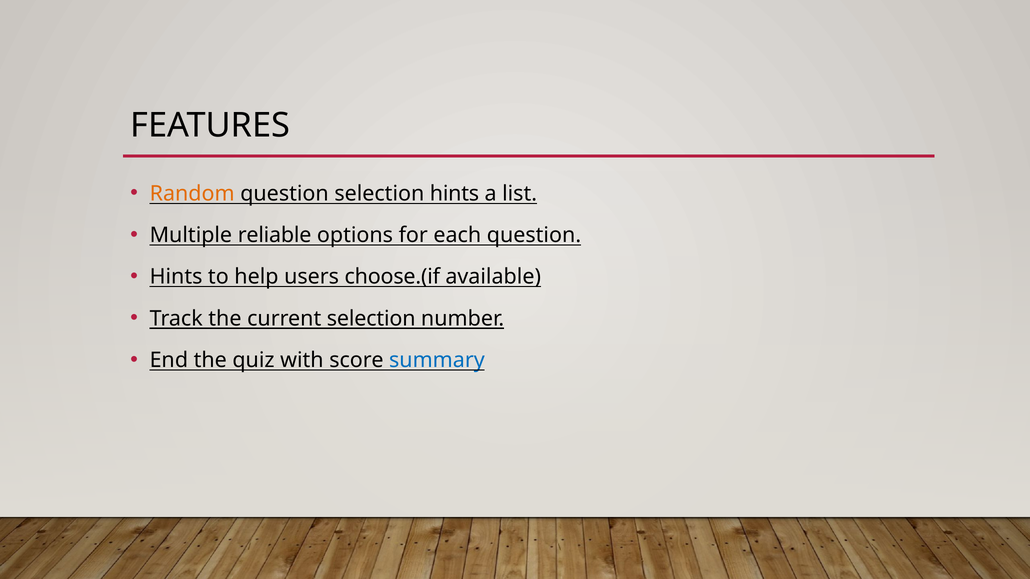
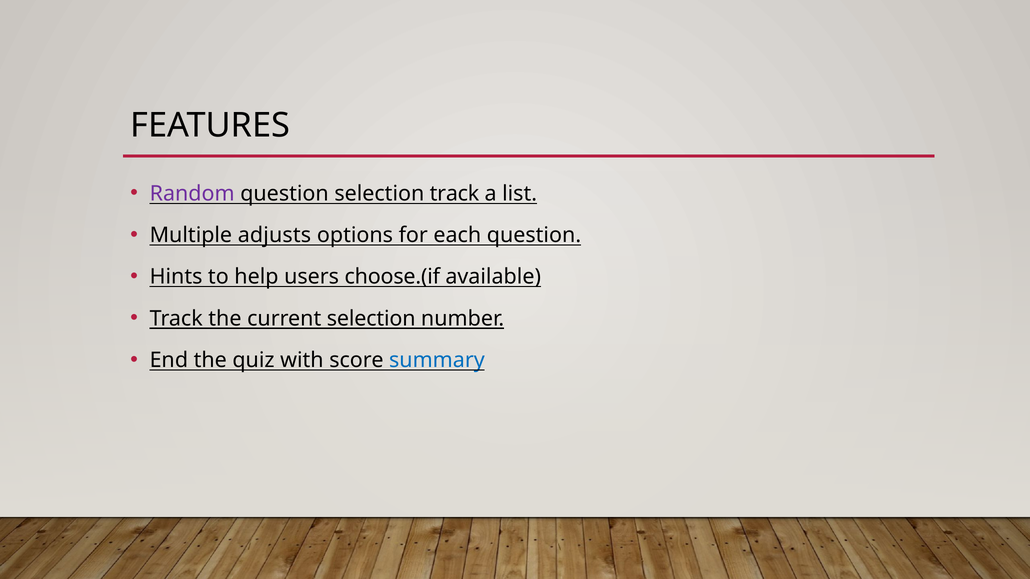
Random colour: orange -> purple (192, 194)
selection hints: hints -> track (454, 194)
reliable: reliable -> adjusts (274, 235)
